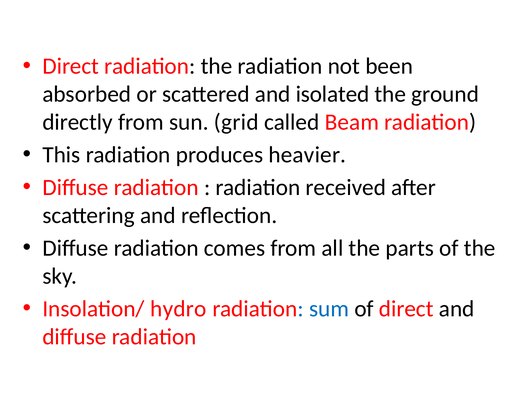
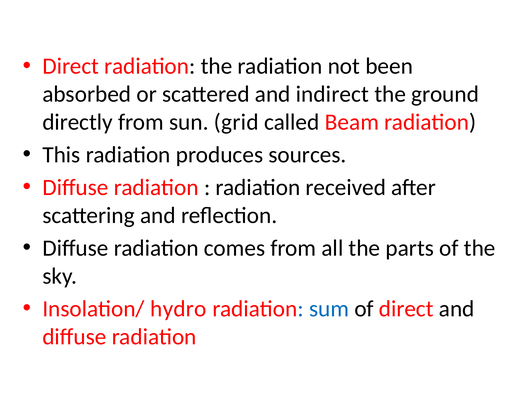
isolated: isolated -> indirect (332, 94)
heavier: heavier -> sources (307, 155)
